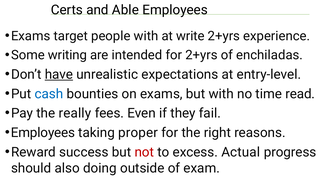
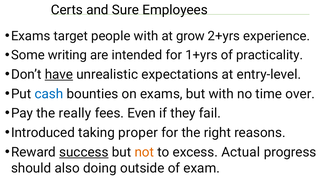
Able: Able -> Sure (126, 10)
write: write -> grow (190, 36)
for 2+yrs: 2+yrs -> 1+yrs (201, 55)
enchiladas: enchiladas -> practicality (270, 55)
read: read -> over (300, 94)
Employees: Employees -> Introduced (43, 133)
success underline: none -> present (84, 153)
not colour: red -> orange (144, 153)
